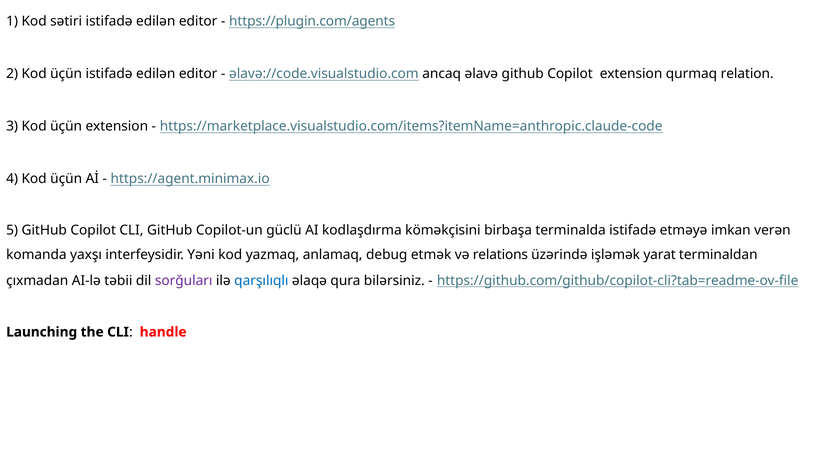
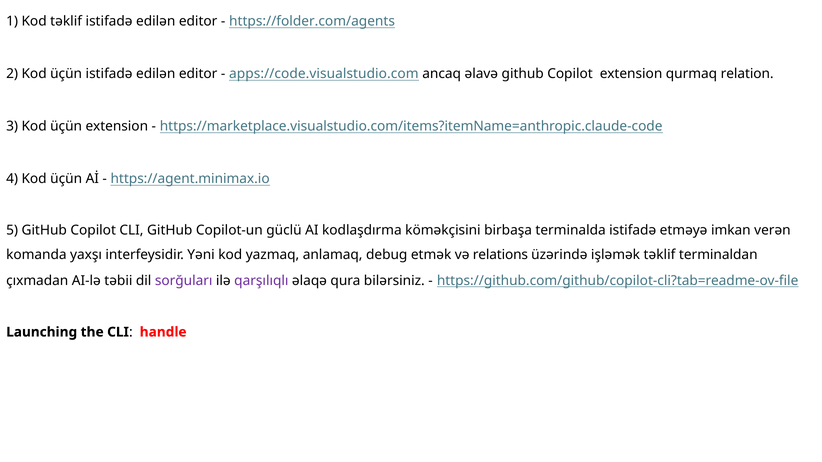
Kod sətiri: sətiri -> təklif (66, 22)
https://plugin.com/agents: https://plugin.com/agents -> https://folder.com/agents (312, 22)
əlavə://code.visualstudio.com: əlavə://code.visualstudio.com -> apps://code.visualstudio.com (324, 74)
işləmək yarat: yarat -> təklif (660, 255)
qarşılıqlı colour: blue -> purple (261, 281)
